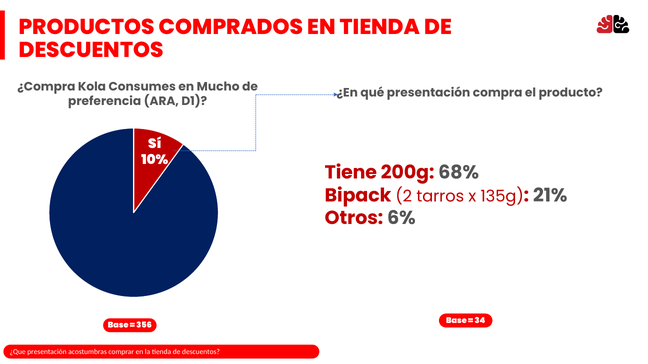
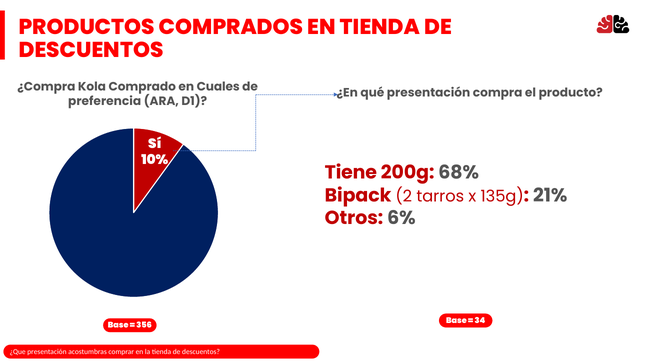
Consumes: Consumes -> Comprado (142, 87)
Mucho: Mucho -> Cuales (218, 87)
